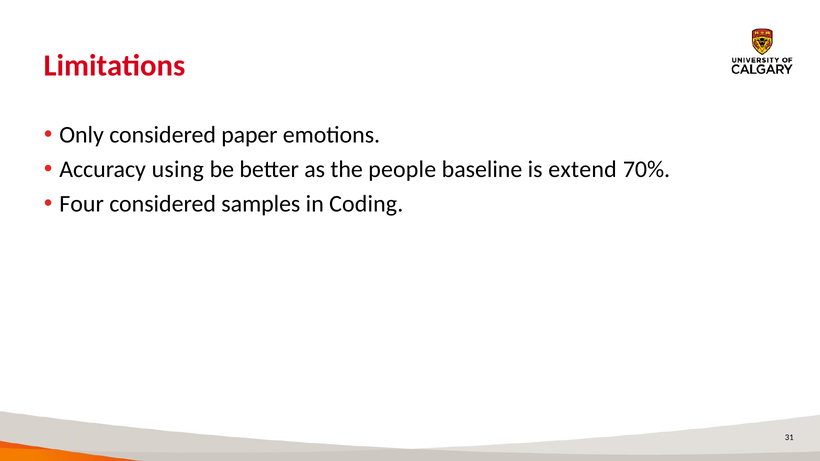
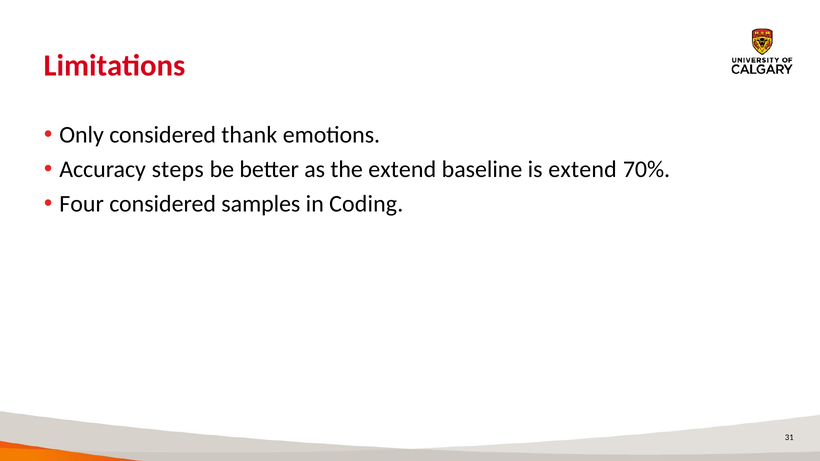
paper: paper -> thank (249, 135)
using: using -> steps (178, 169)
the people: people -> extend (402, 169)
